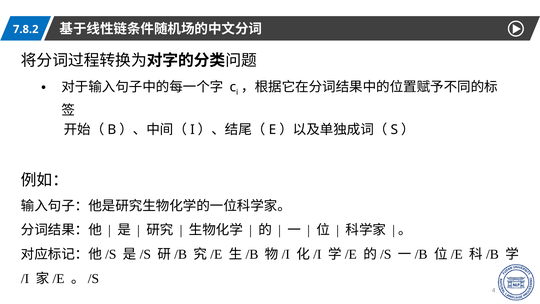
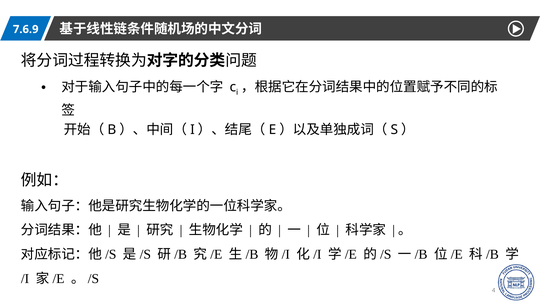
7.8.2: 7.8.2 -> 7.6.9 (26, 29)
